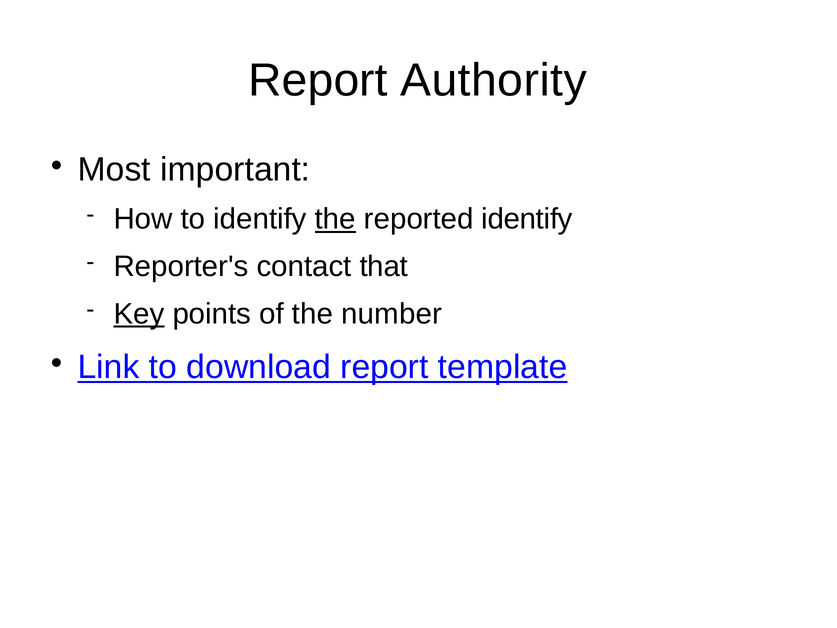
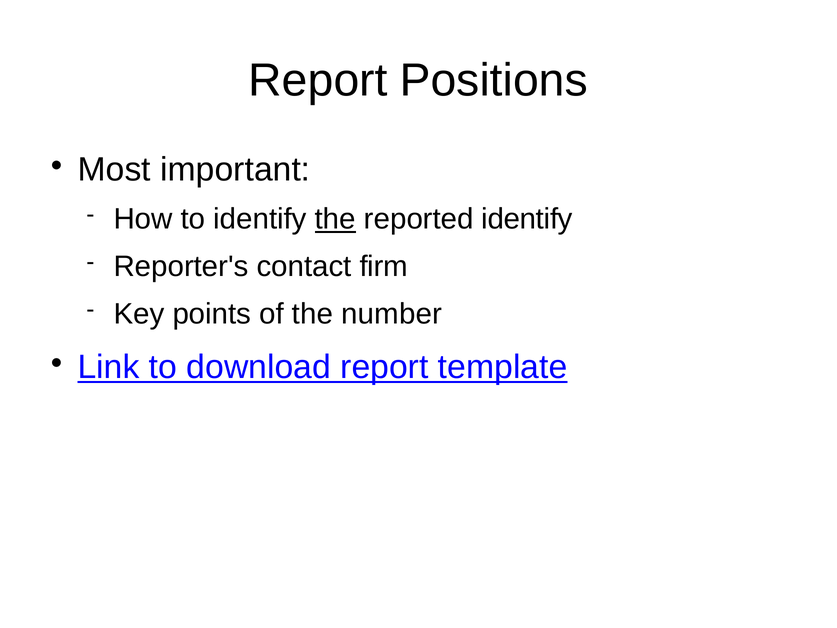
Authority: Authority -> Positions (494, 81)
that: that -> firm (384, 266)
Key underline: present -> none (139, 314)
